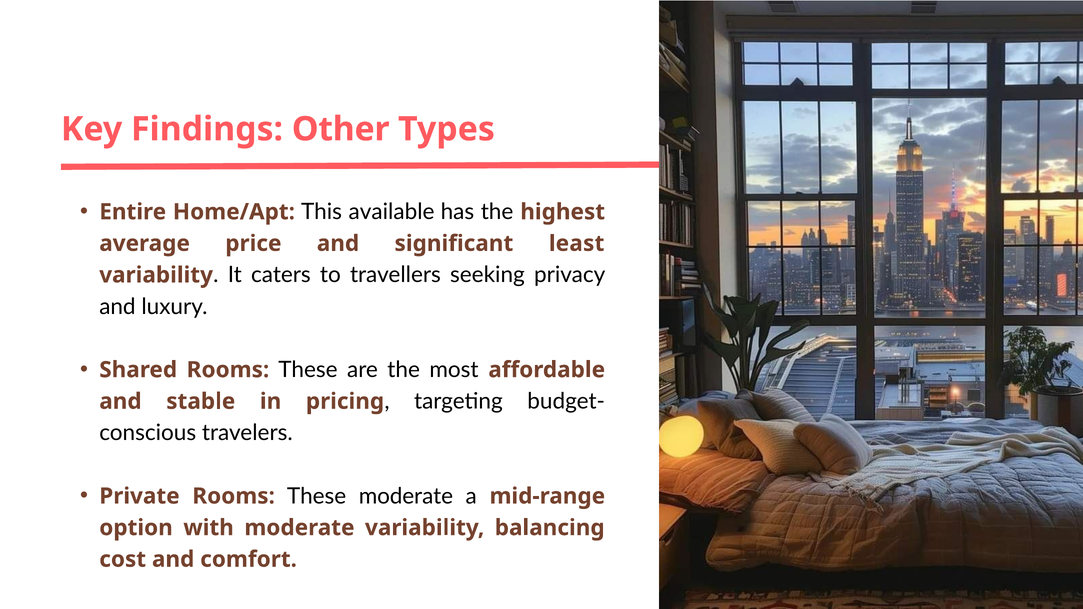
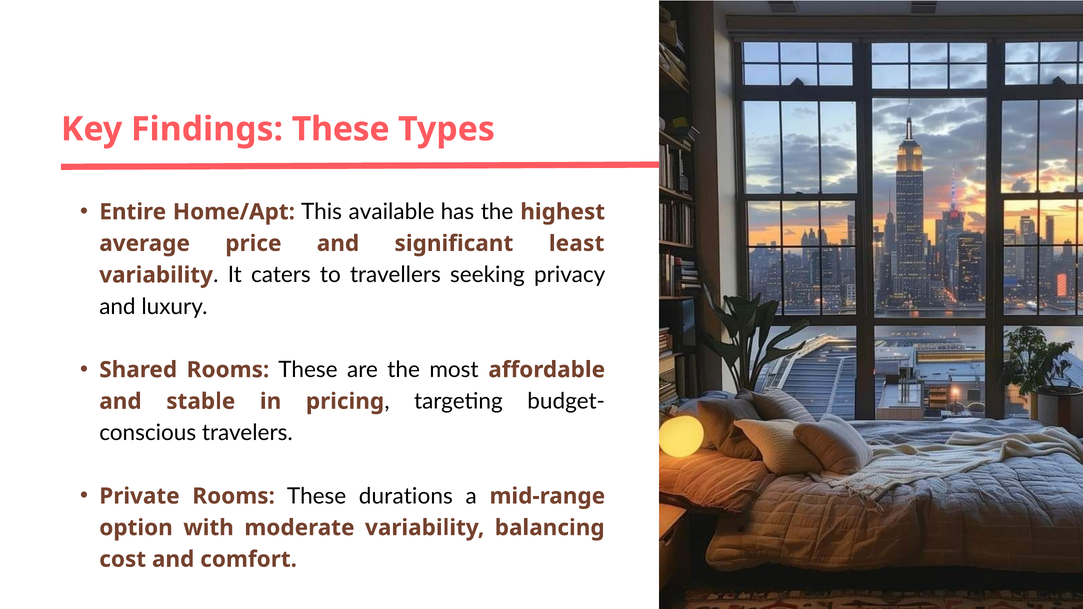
Findings Other: Other -> These (341, 129)
These moderate: moderate -> durations (406, 496)
